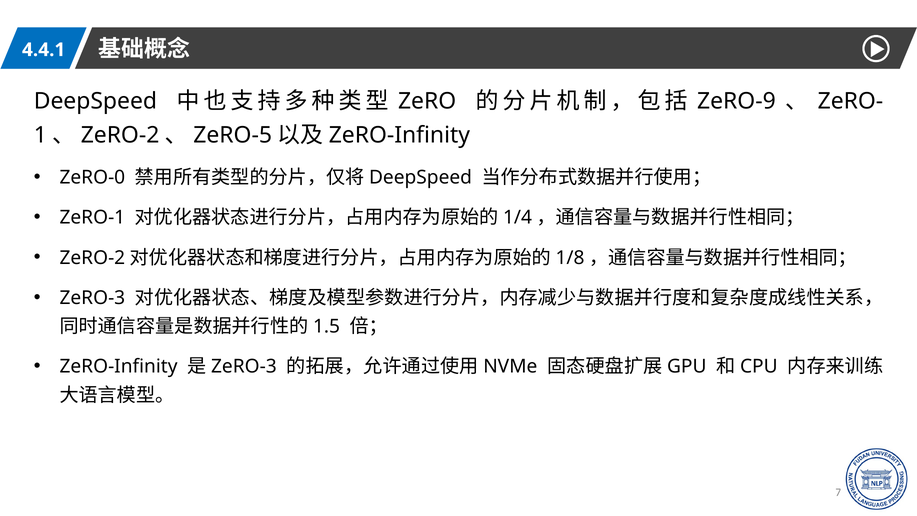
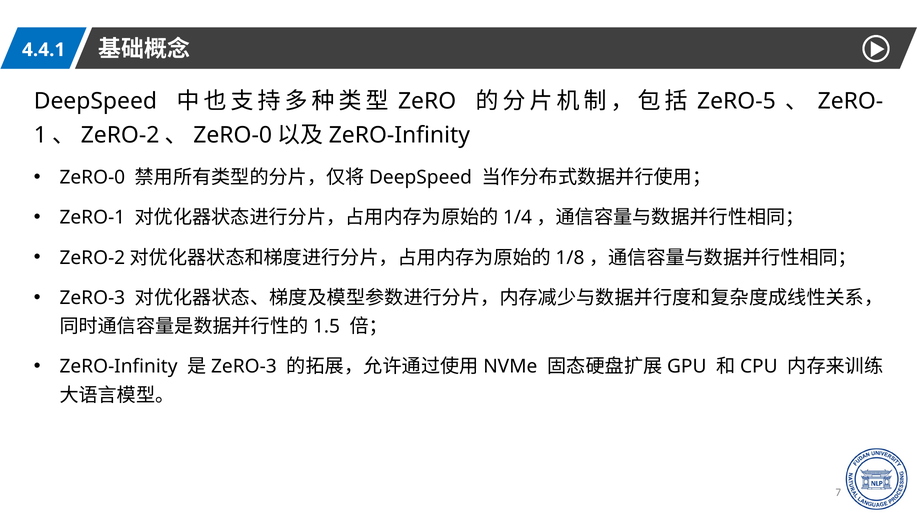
ZeRO-9: ZeRO-9 -> ZeRO-5 (736, 101)
ZeRO-5: ZeRO-5 -> ZeRO-0 (233, 135)
